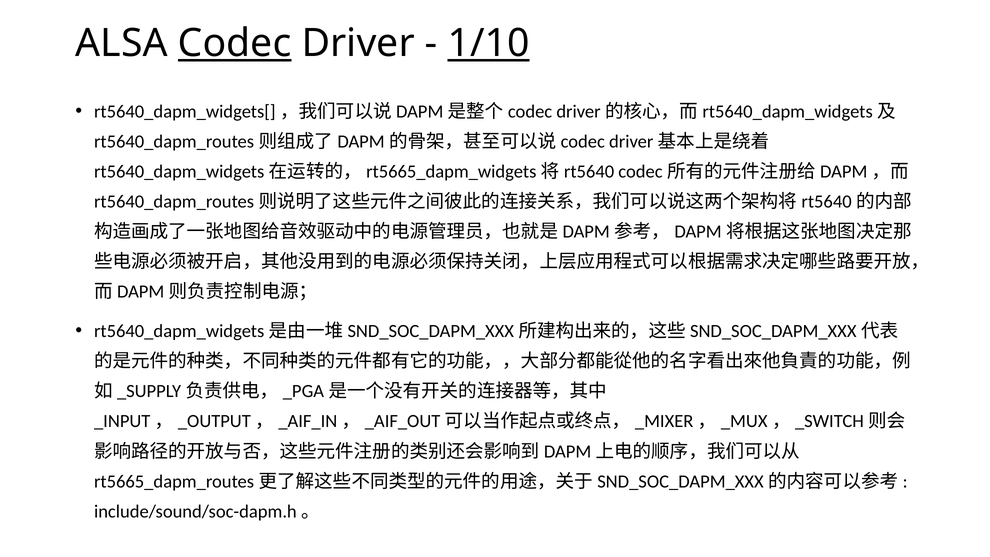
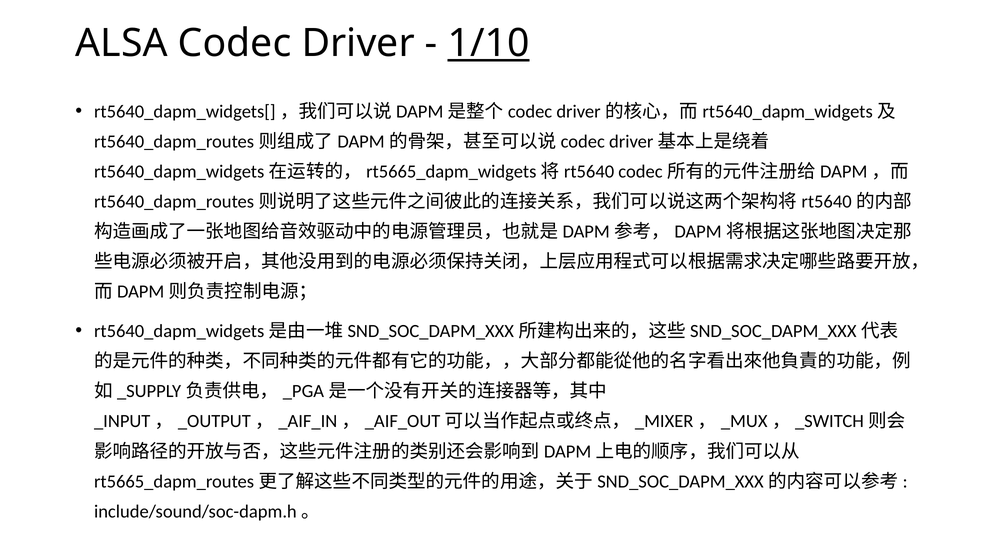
Codec underline: present -> none (235, 43)
